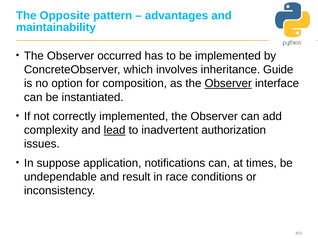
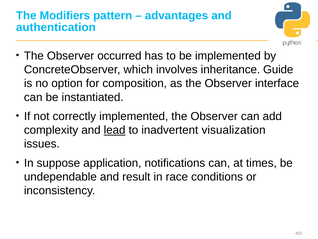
Opposite: Opposite -> Modifiers (65, 16)
maintainability: maintainability -> authentication (56, 27)
Observer underline: present -> none (228, 83)
authorization: authorization -> visualization (234, 130)
